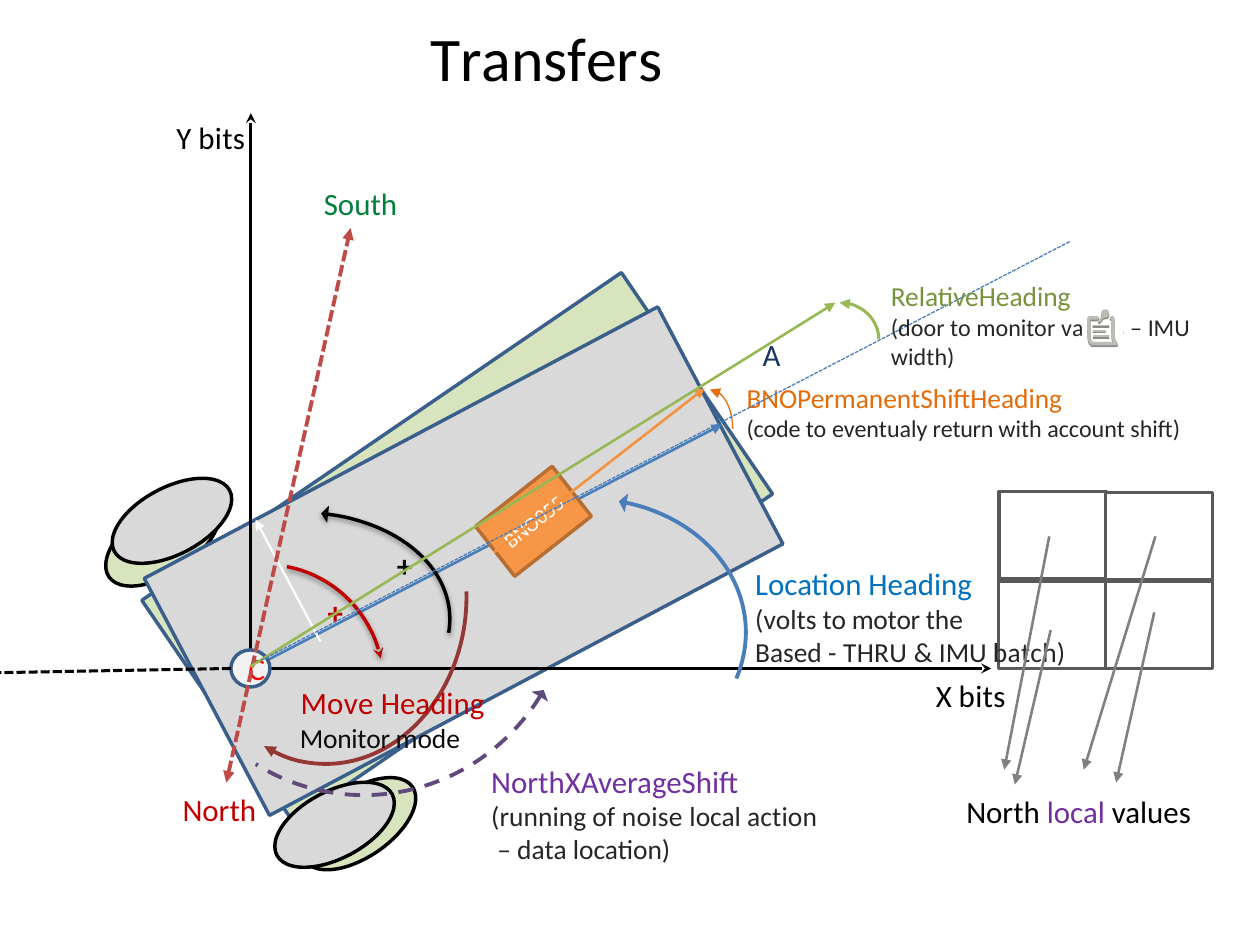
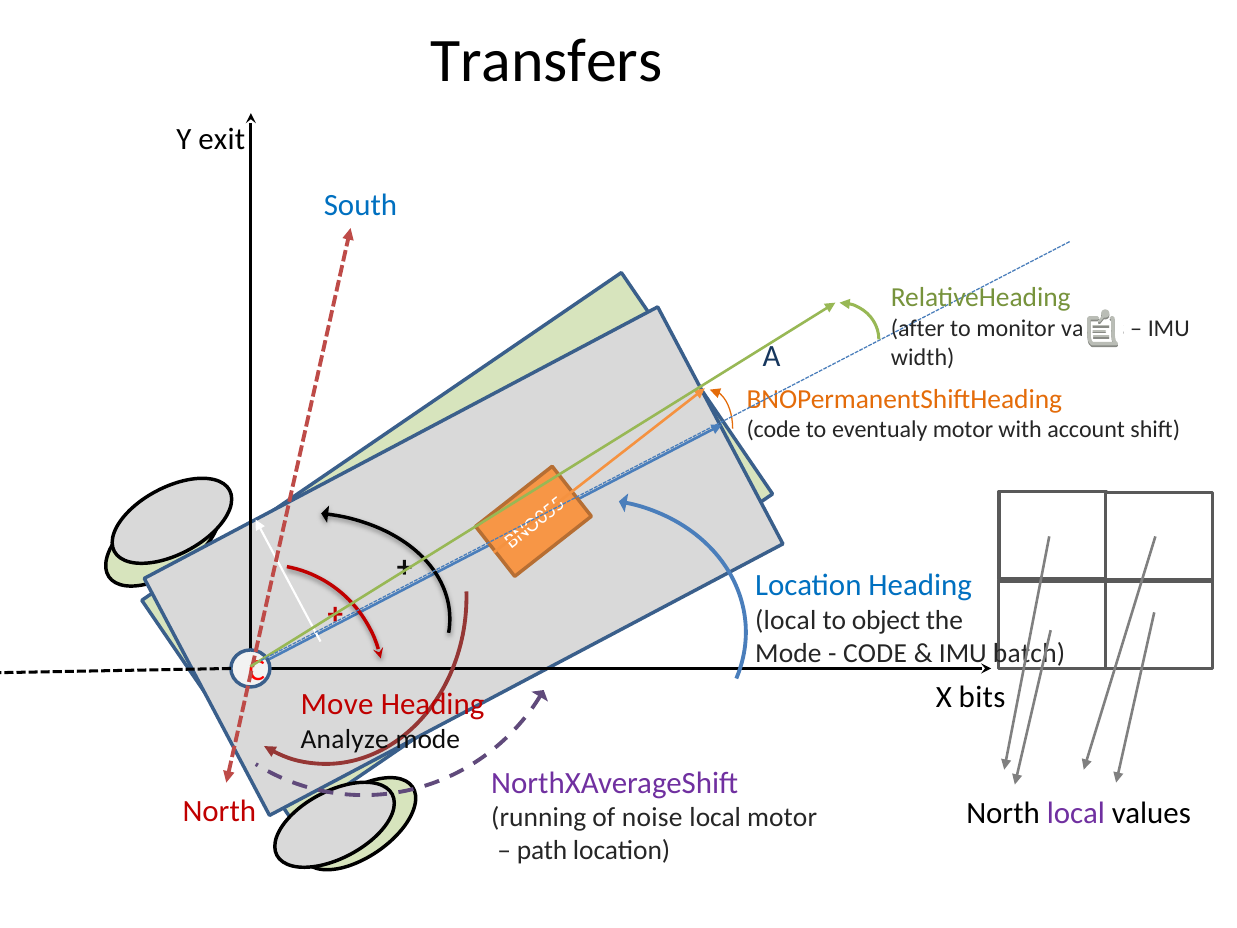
Y bits: bits -> exit (222, 139)
South colour: green -> blue (360, 205)
door: door -> after (918, 328)
eventualy return: return -> motor (963, 430)
volts: volts -> local (786, 620)
motor: motor -> object (886, 620)
Based: Based -> Mode (788, 653)
THRU: THRU -> CODE (875, 653)
Monitor: Monitor -> Analyze (345, 739)
local action: action -> motor (782, 817)
data: data -> path (542, 850)
